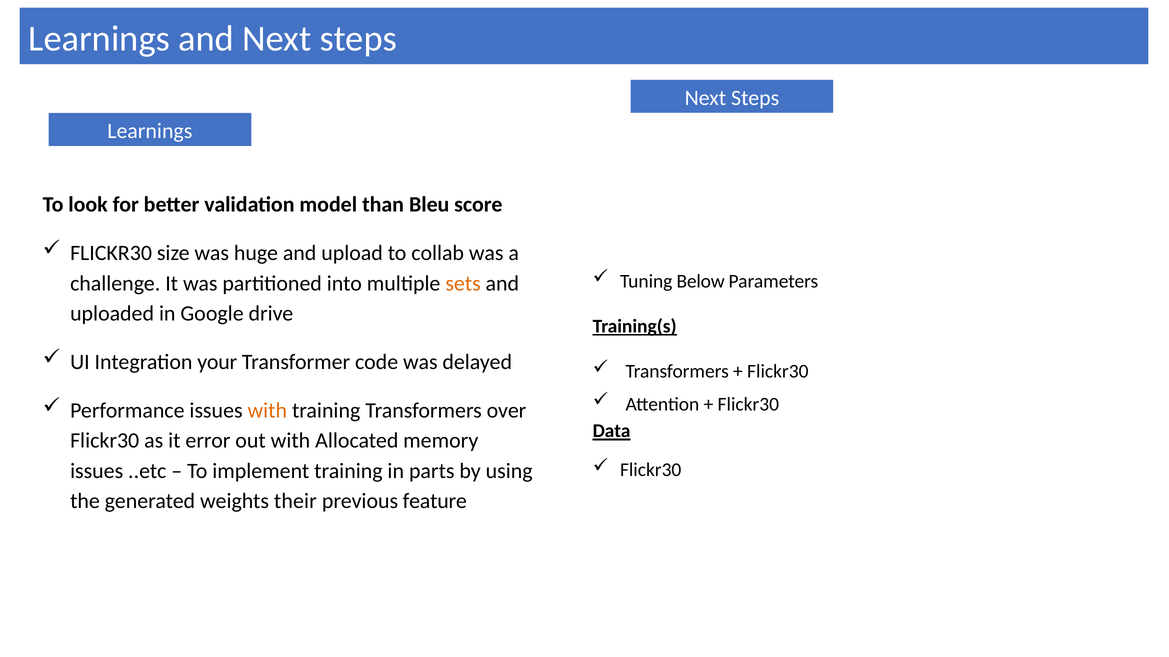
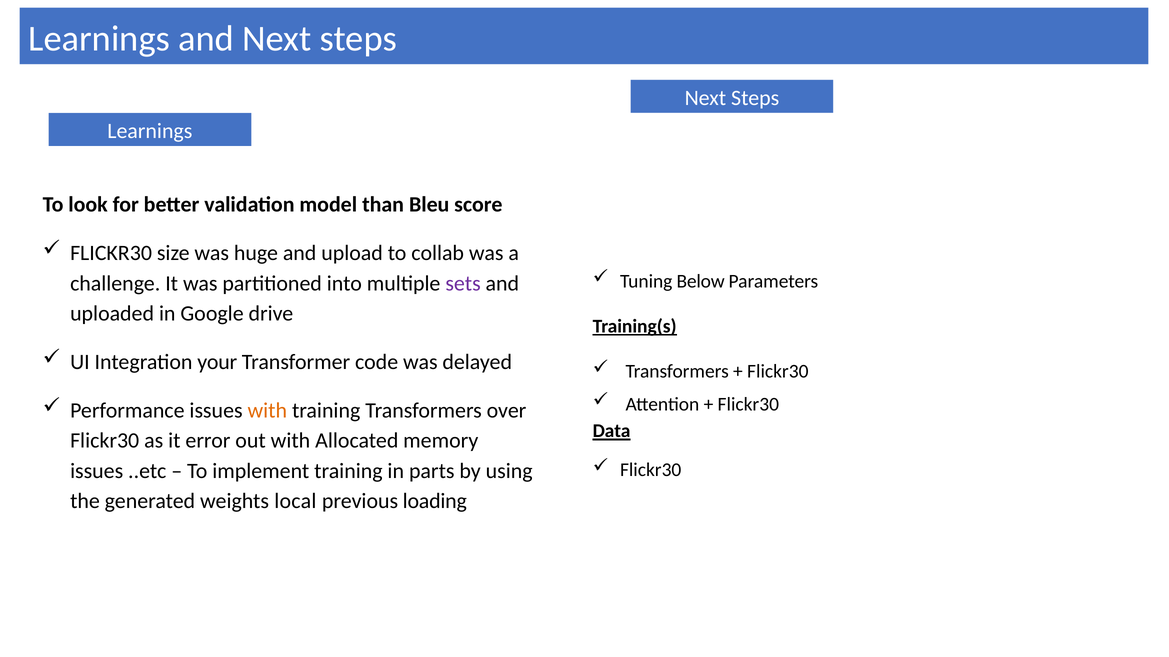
sets colour: orange -> purple (463, 284)
their: their -> local (295, 501)
feature: feature -> loading (435, 501)
